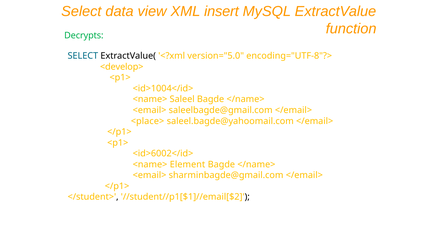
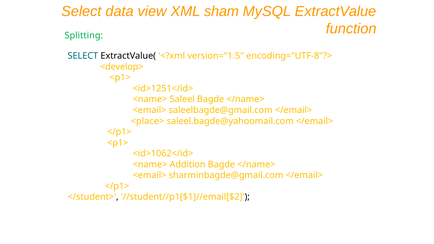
insert: insert -> sham (221, 11)
Decrypts: Decrypts -> Splitting (84, 36)
version="5.0: version="5.0 -> version="1.5 (216, 56)
<id>1004</id>: <id>1004</id> -> <id>1251</id> (163, 89)
<id>6002</id>: <id>6002</id> -> <id>1062</id> (163, 154)
Element: Element -> Addition (188, 165)
